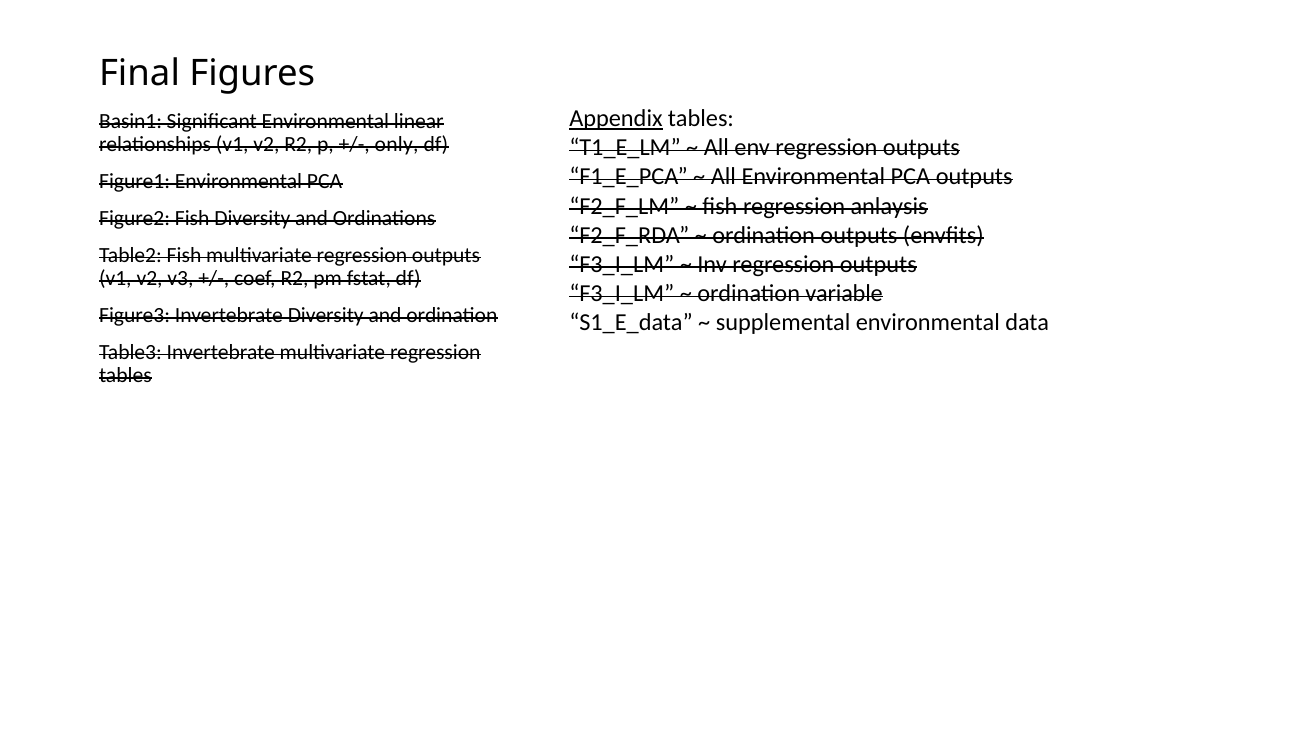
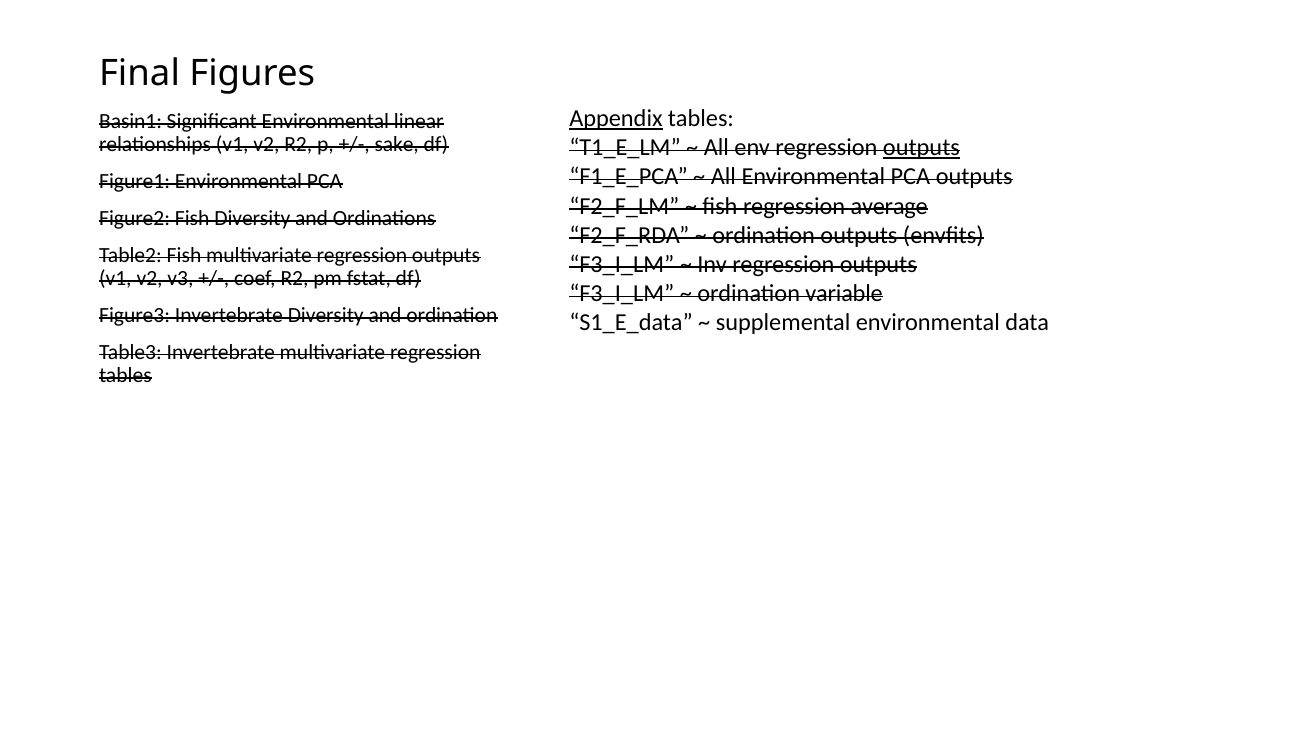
only: only -> sake (397, 145)
outputs underline: none -> present (921, 148)
anlaysis: anlaysis -> average (889, 206)
